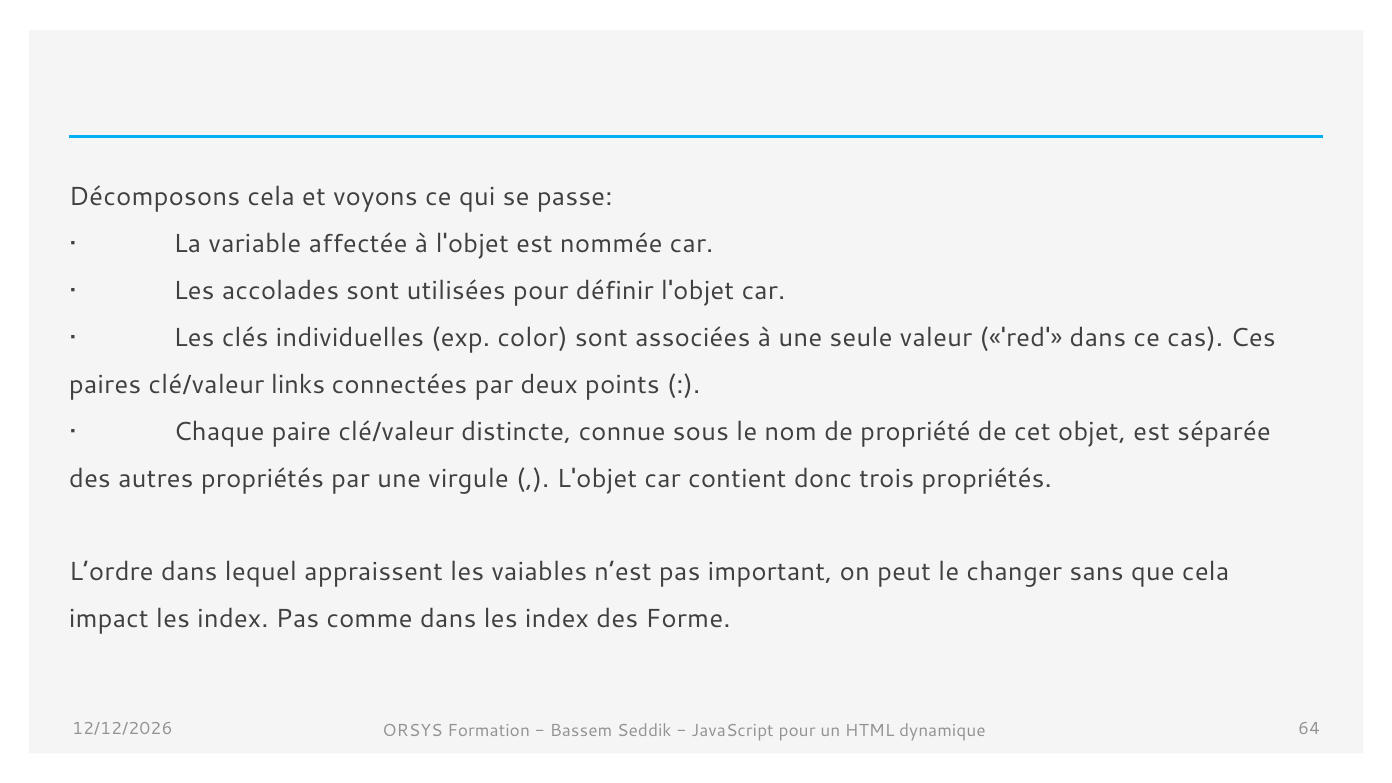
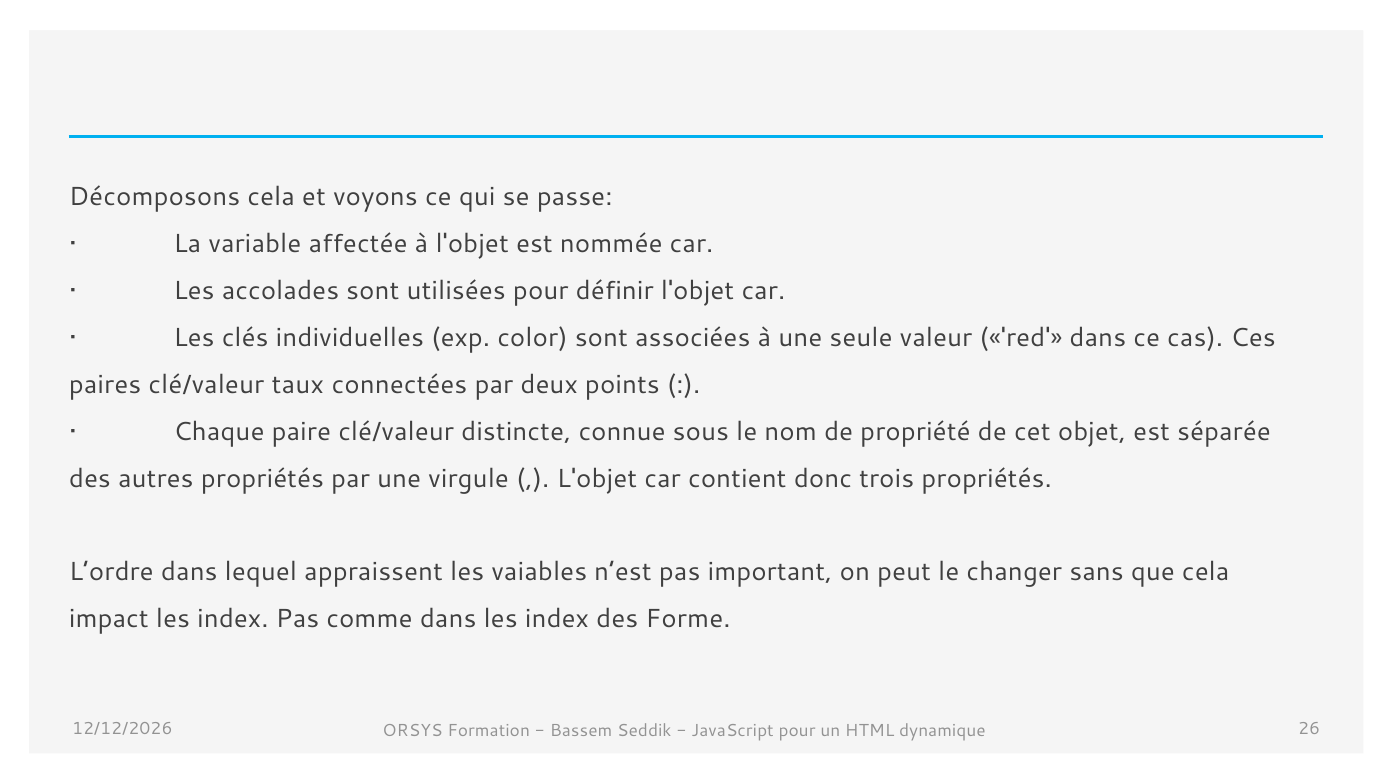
links: links -> taux (298, 384)
64: 64 -> 26 (1309, 729)
